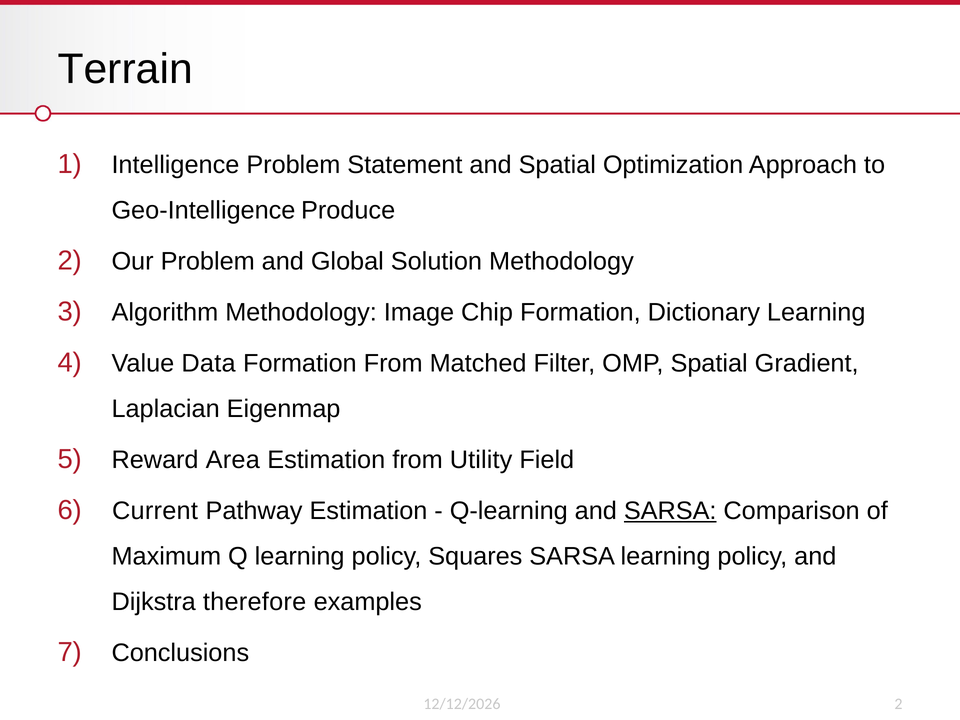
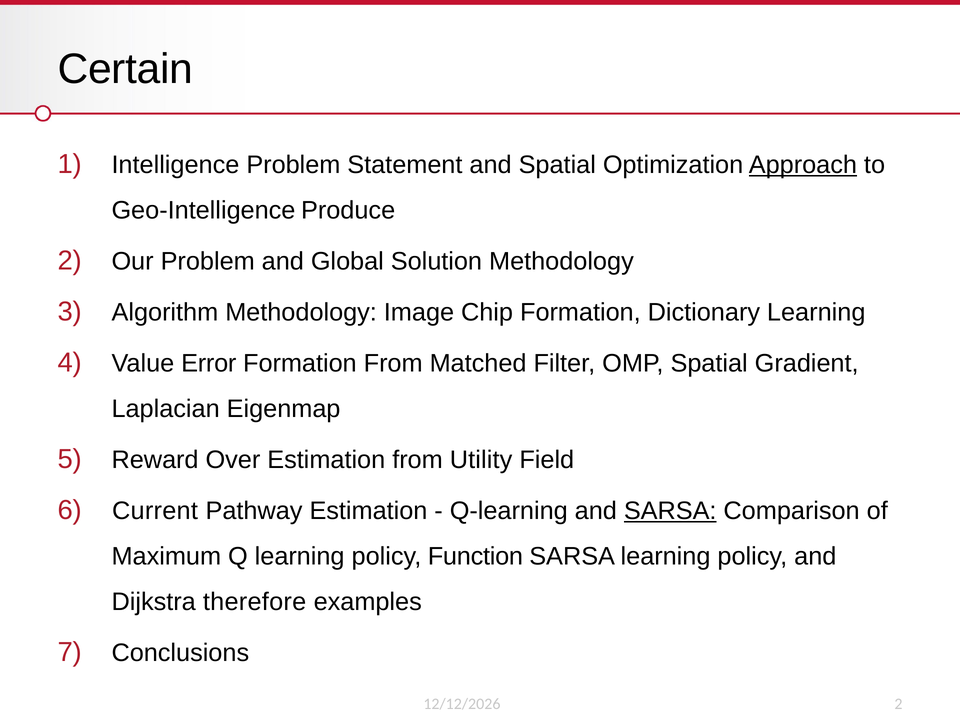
Terrain: Terrain -> Certain (125, 69)
Approach underline: none -> present (803, 165)
Data: Data -> Error (209, 363)
Area: Area -> Over (233, 460)
Squares: Squares -> Function (475, 556)
